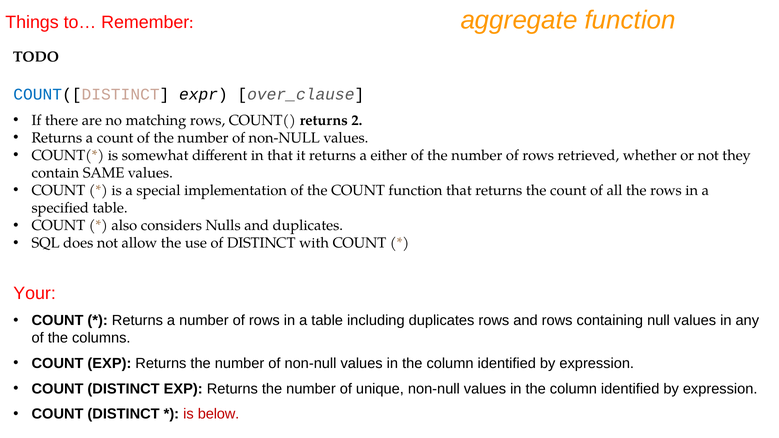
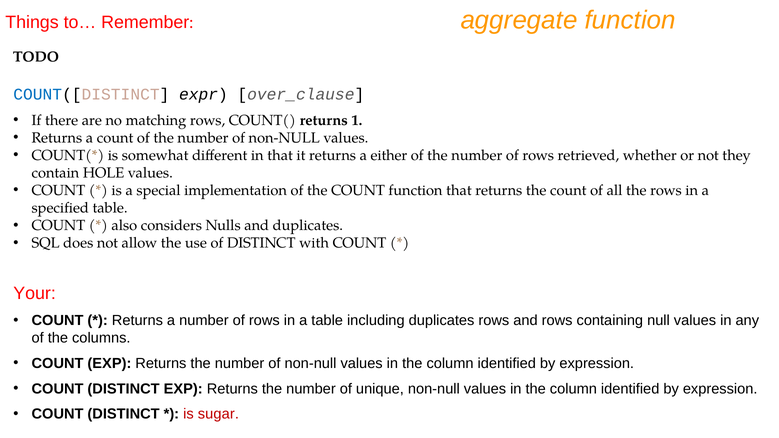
2: 2 -> 1 (357, 120)
SAME: SAME -> HOLE (104, 173)
below: below -> sugar (218, 414)
